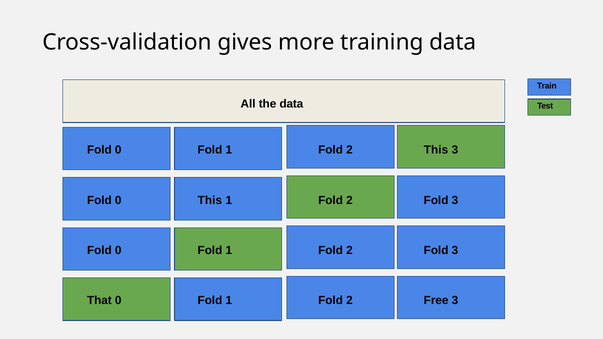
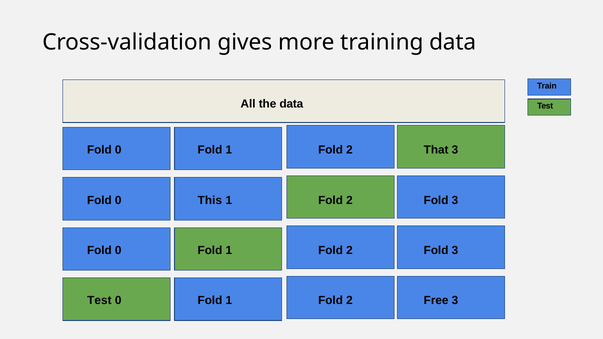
2 This: This -> That (436, 150)
That: That -> Test (99, 301)
